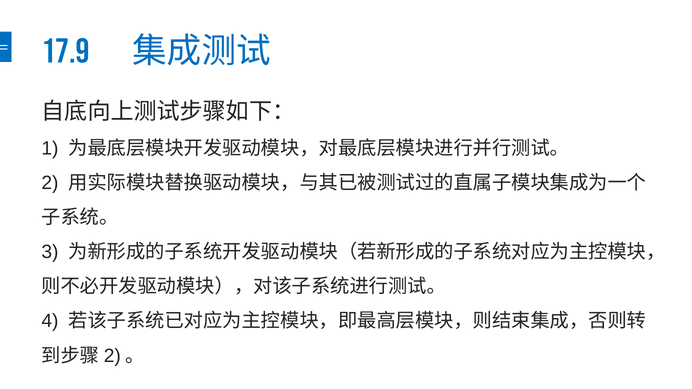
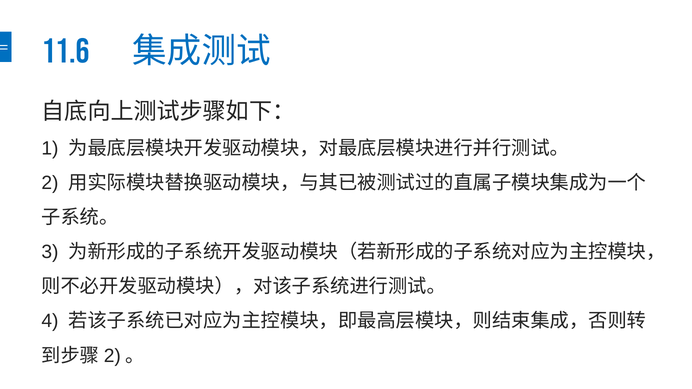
17.9: 17.9 -> 11.6 (66, 52)
